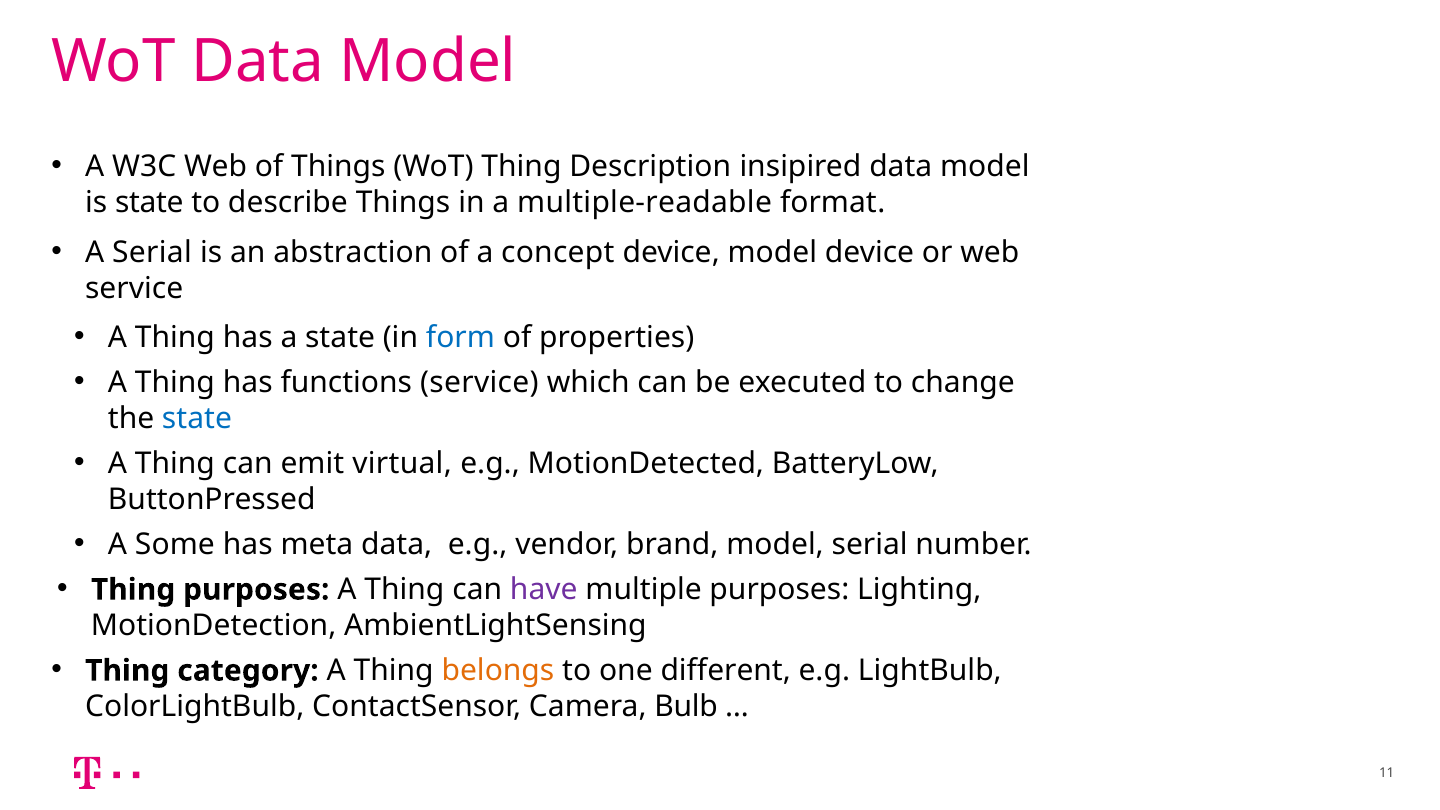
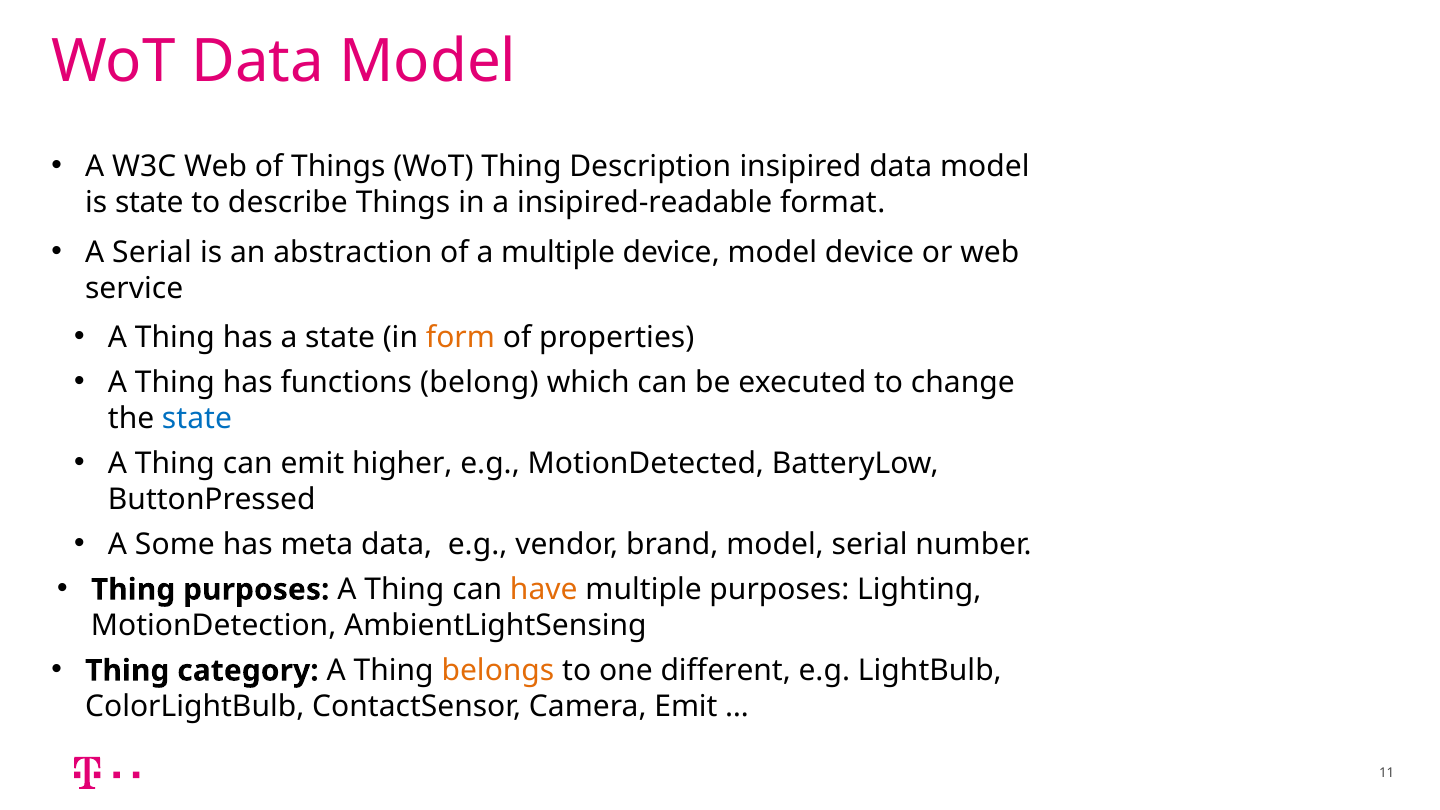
multiple-readable: multiple-readable -> insipired-readable (645, 203)
a concept: concept -> multiple (558, 252)
form colour: blue -> orange (460, 338)
functions service: service -> belong (479, 383)
virtual: virtual -> higher (402, 464)
have colour: purple -> orange (544, 590)
Camera Bulb: Bulb -> Emit (686, 707)
